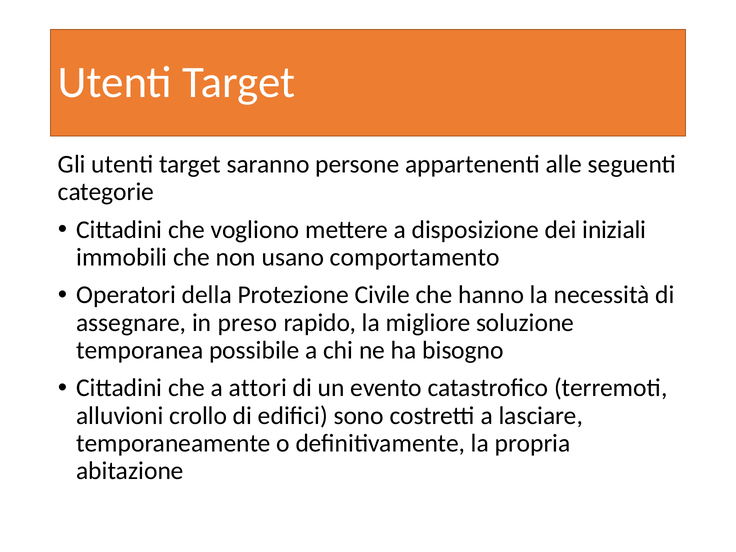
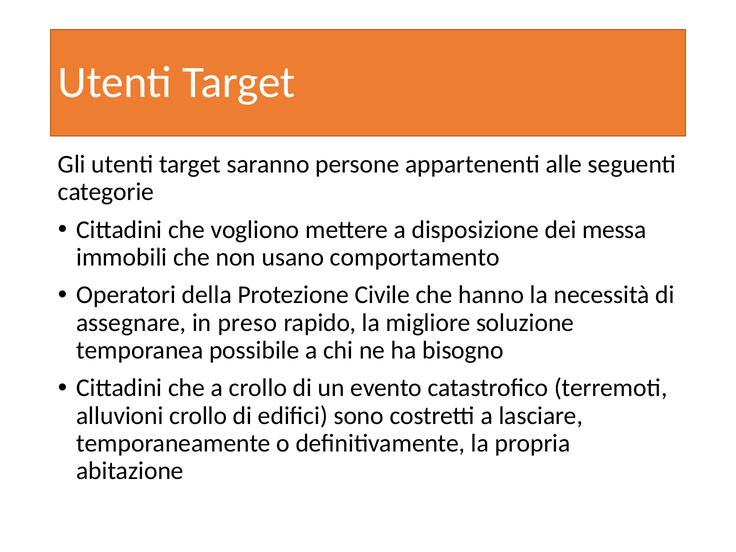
iniziali: iniziali -> messa (614, 230)
a attori: attori -> crollo (258, 388)
